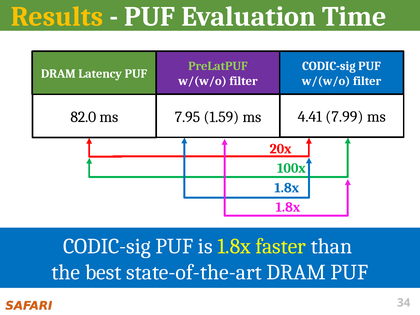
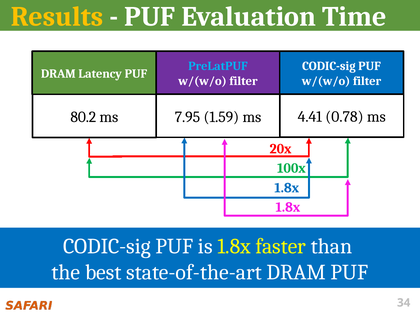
PreLatPUF colour: light green -> light blue (218, 66)
82.0: 82.0 -> 80.2 (83, 117)
7.99: 7.99 -> 0.78 (344, 117)
